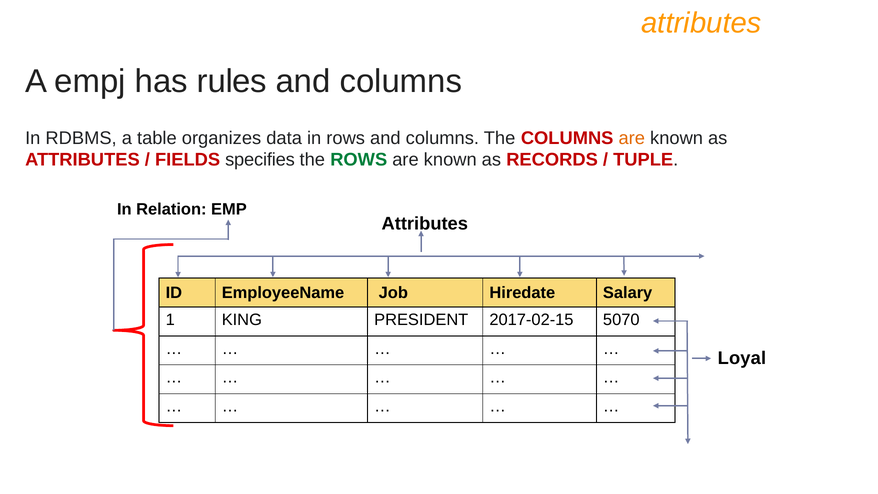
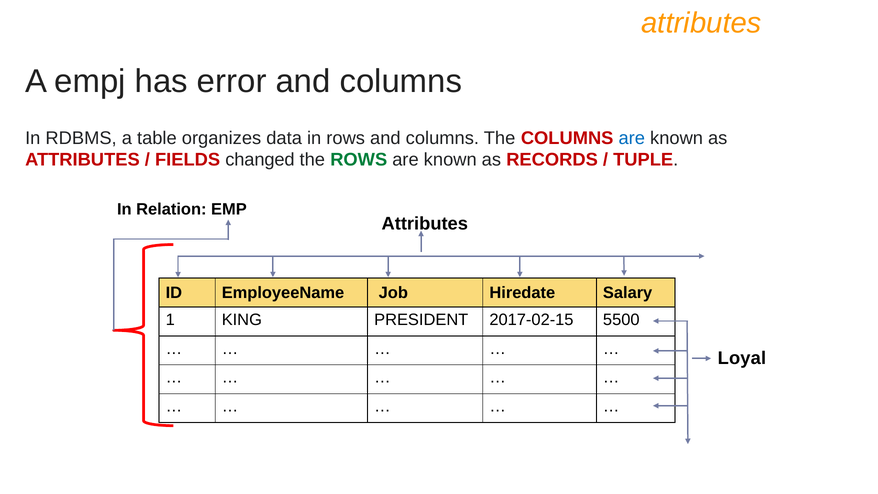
rules: rules -> error (232, 81)
are colour: orange -> blue (632, 138)
specifies: specifies -> changed (260, 160)
5070: 5070 -> 5500 (621, 320)
